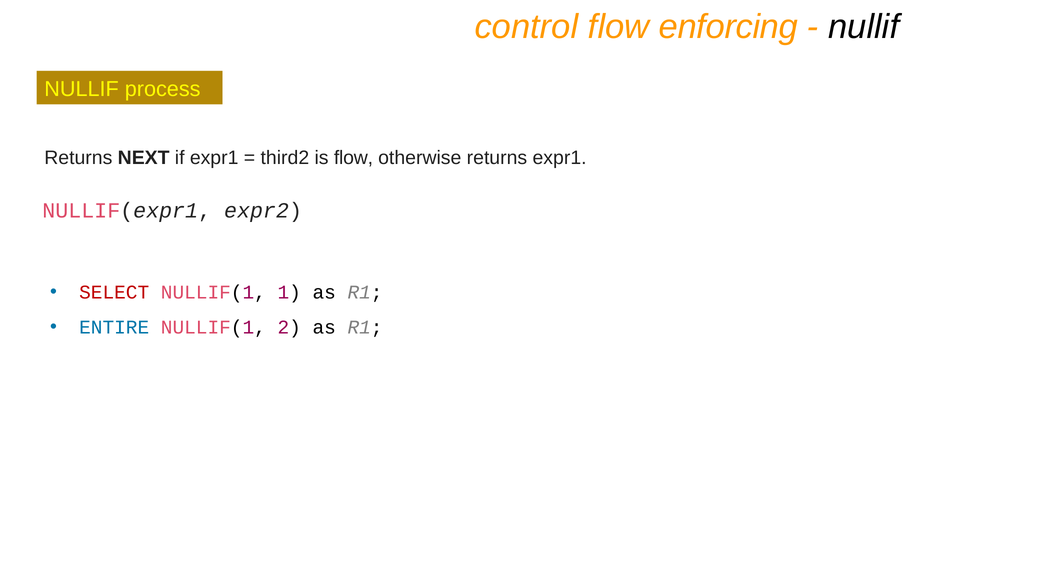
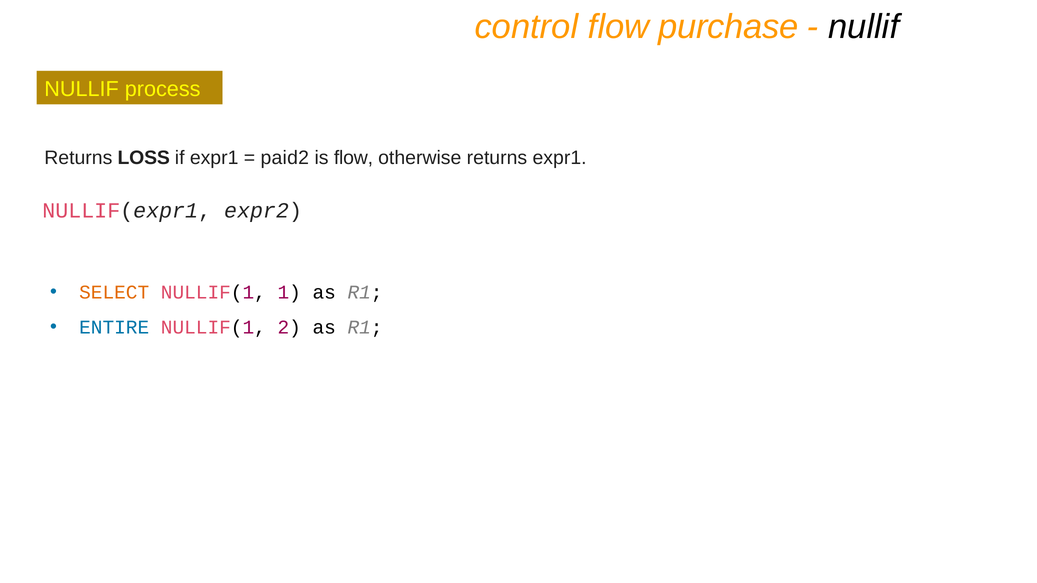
enforcing: enforcing -> purchase (728, 27)
NEXT: NEXT -> LOSS (144, 158)
third2: third2 -> paid2 (285, 158)
SELECT colour: red -> orange (114, 292)
